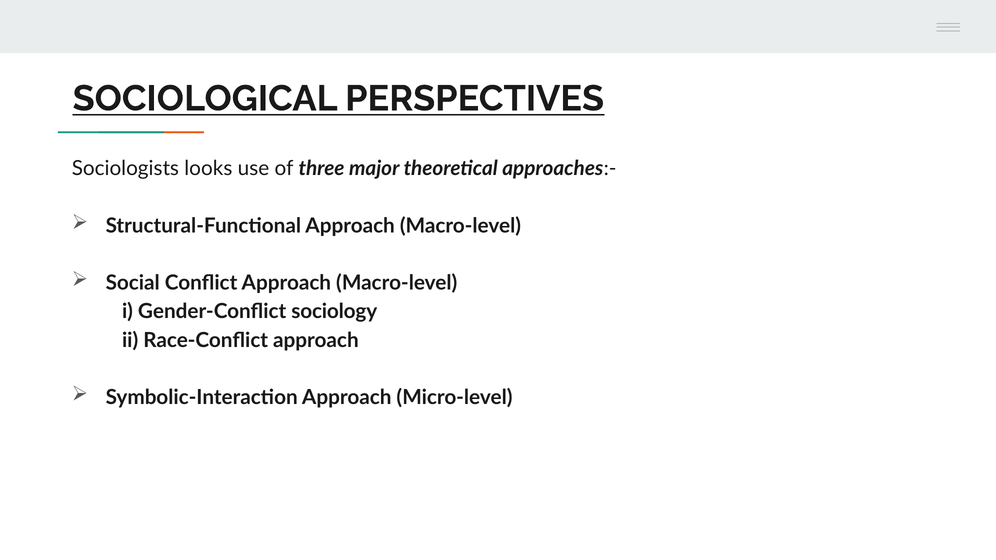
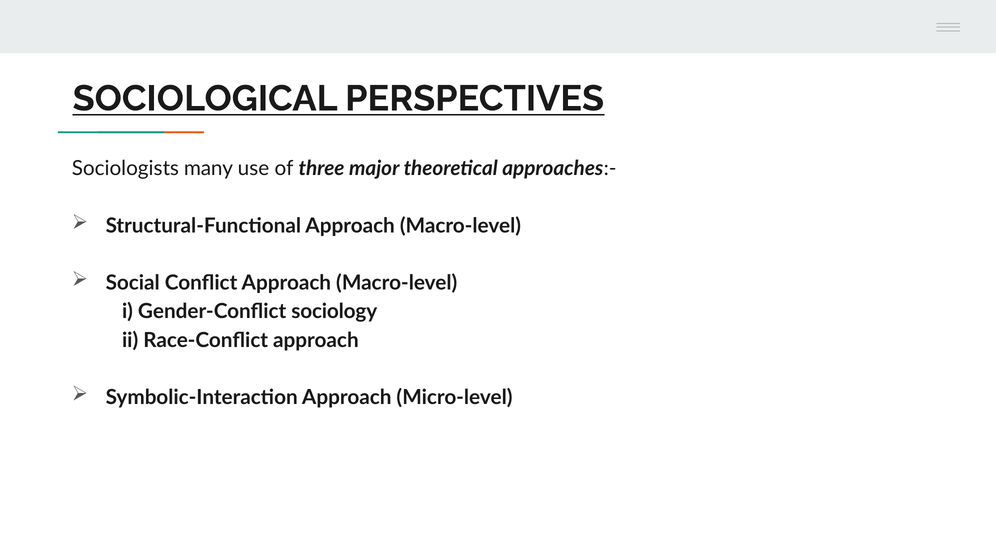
looks: looks -> many (208, 169)
